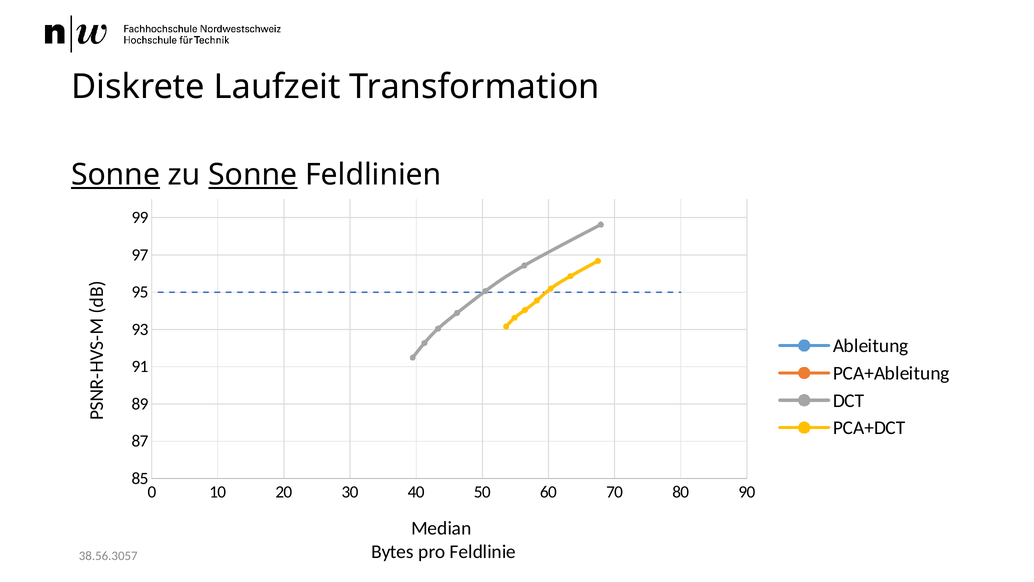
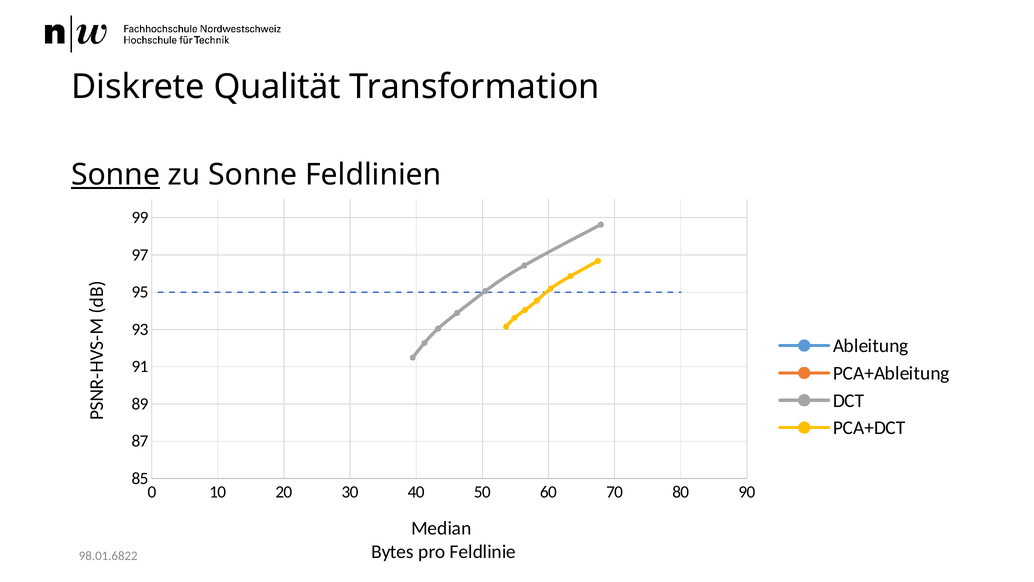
Laufzeit: Laufzeit -> Qualität (277, 87)
Sonne underline: present -> none (253, 175)
38.56.3057: 38.56.3057 -> 98.01.6822 (108, 555)
